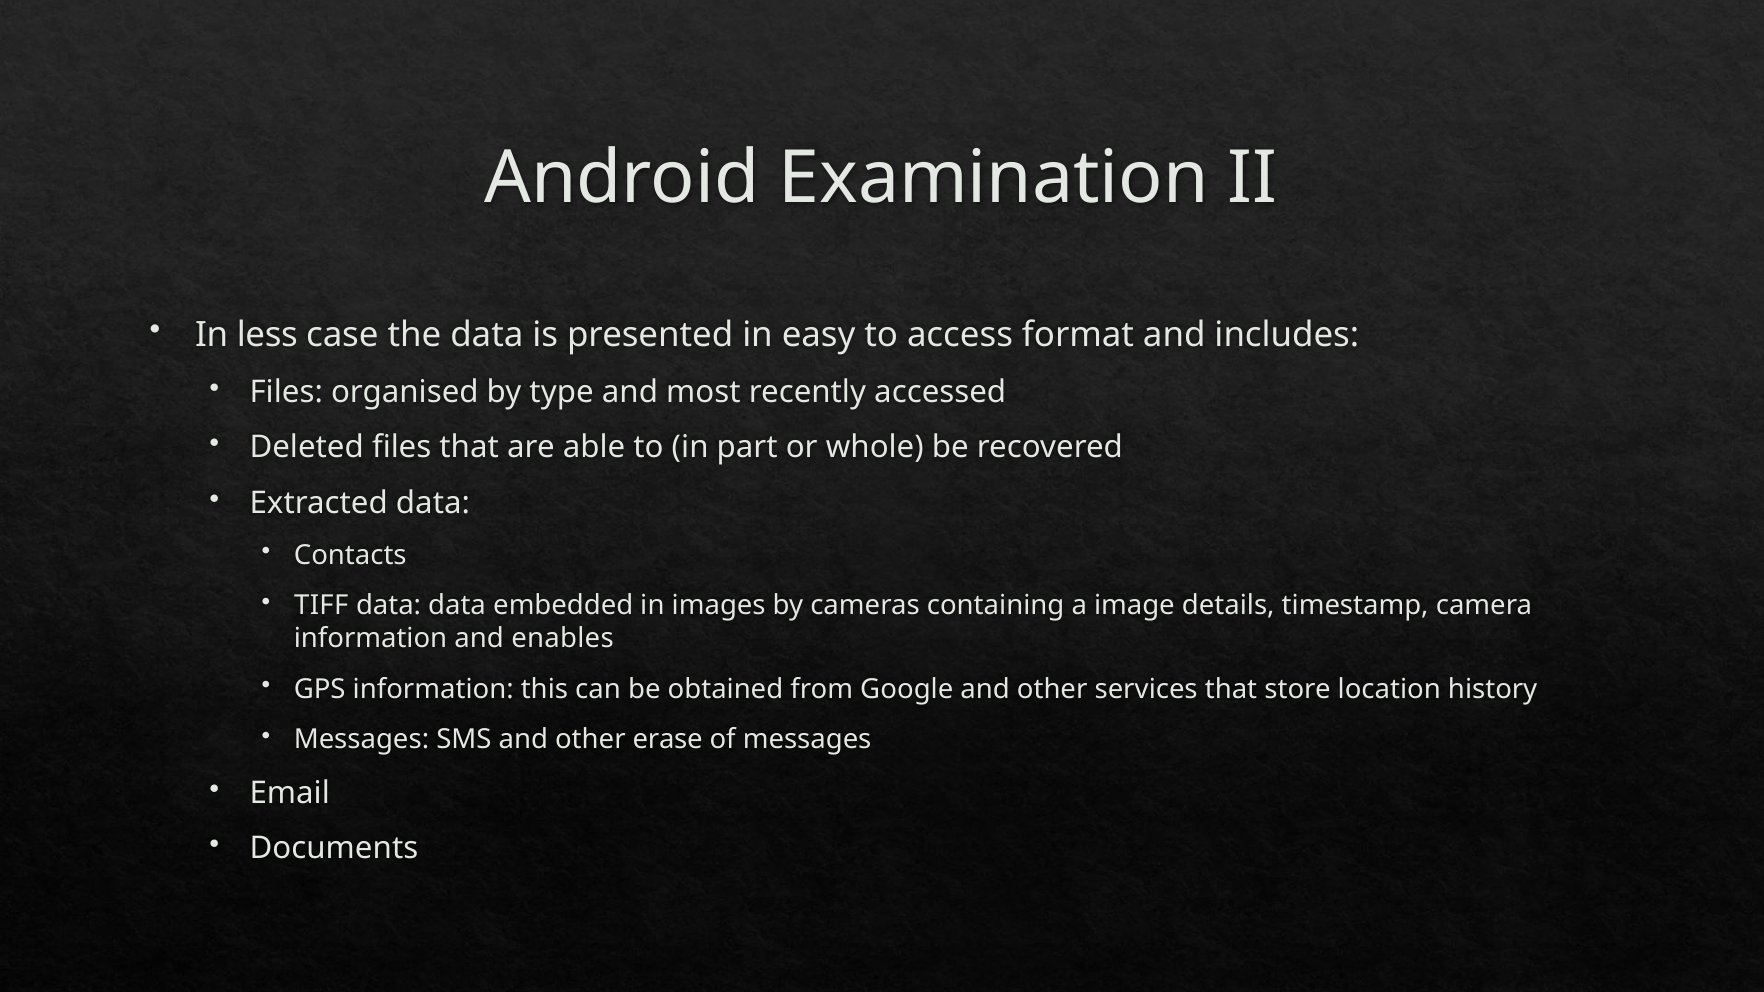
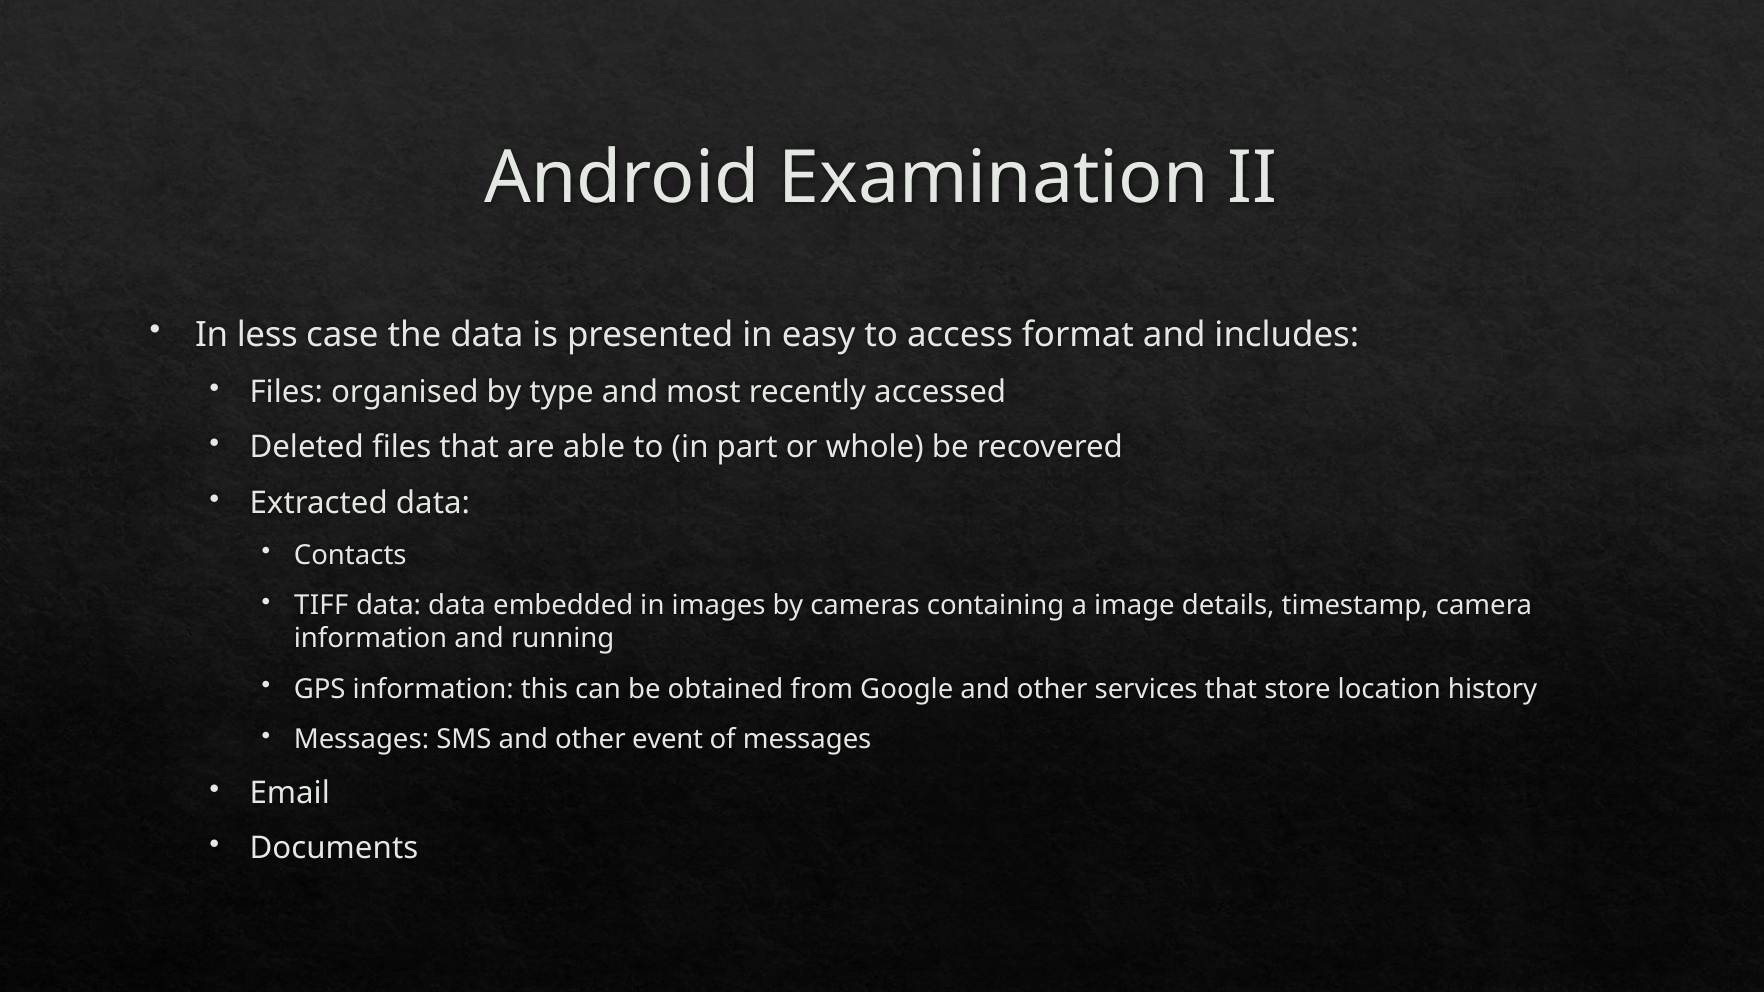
enables: enables -> running (563, 639)
erase: erase -> event (668, 740)
